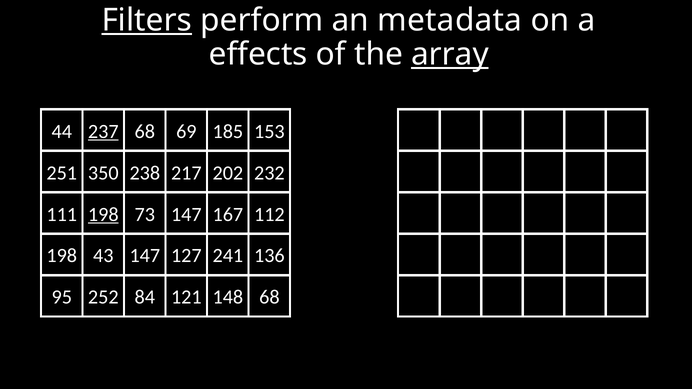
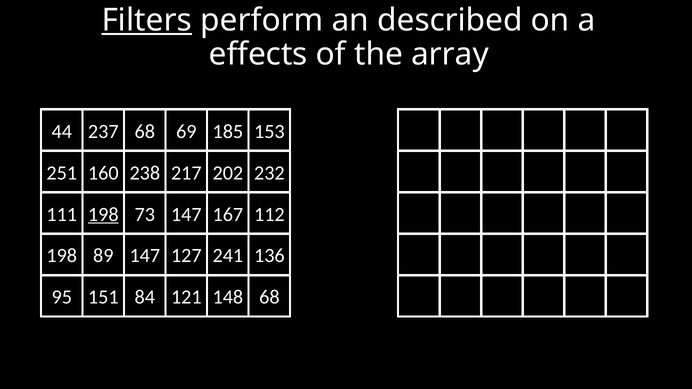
metadata: metadata -> described (450, 20)
array underline: present -> none (450, 55)
237 underline: present -> none (103, 131)
350: 350 -> 160 (103, 173)
43: 43 -> 89 (103, 256)
252: 252 -> 151 (103, 298)
